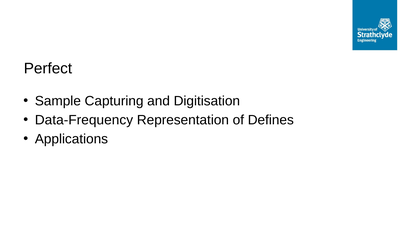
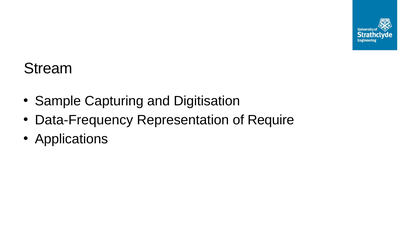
Perfect: Perfect -> Stream (48, 68)
Defines: Defines -> Require (271, 120)
